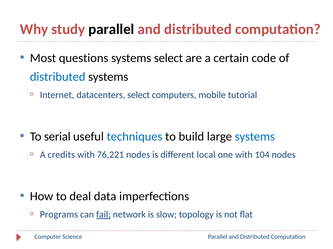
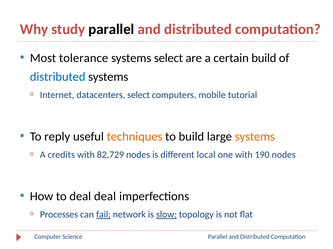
questions: questions -> tolerance (84, 58)
certain code: code -> build (264, 58)
serial: serial -> reply (57, 137)
techniques colour: blue -> orange (135, 137)
systems colour: blue -> orange (255, 137)
76,221: 76,221 -> 82,729 (110, 155)
104: 104 -> 190 (262, 155)
deal data: data -> deal (105, 197)
Programs: Programs -> Processes (59, 215)
slow underline: none -> present (166, 215)
